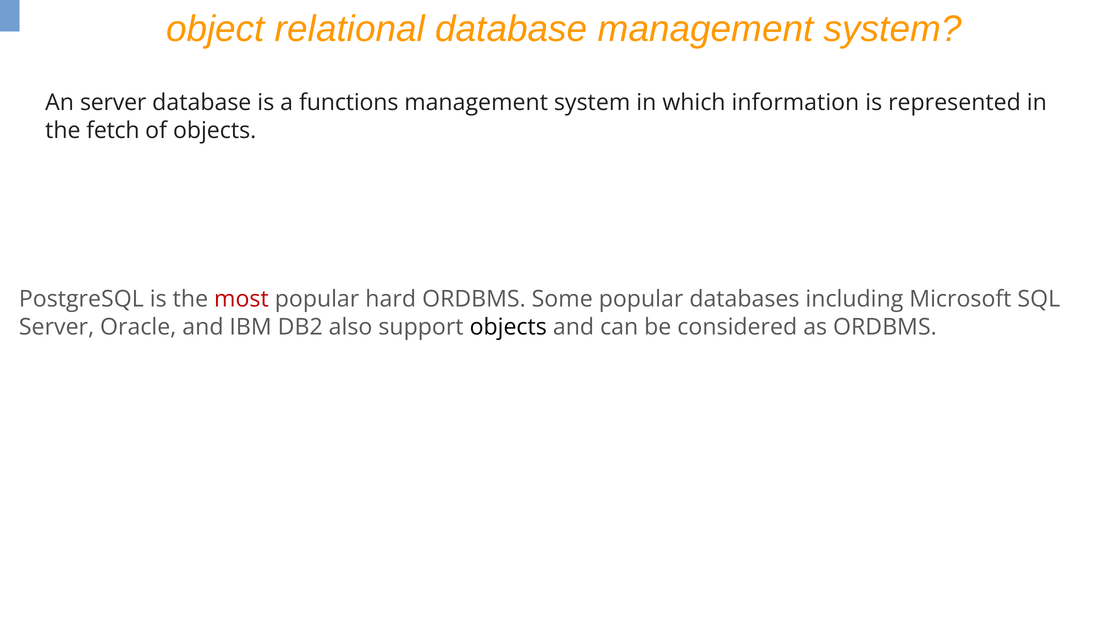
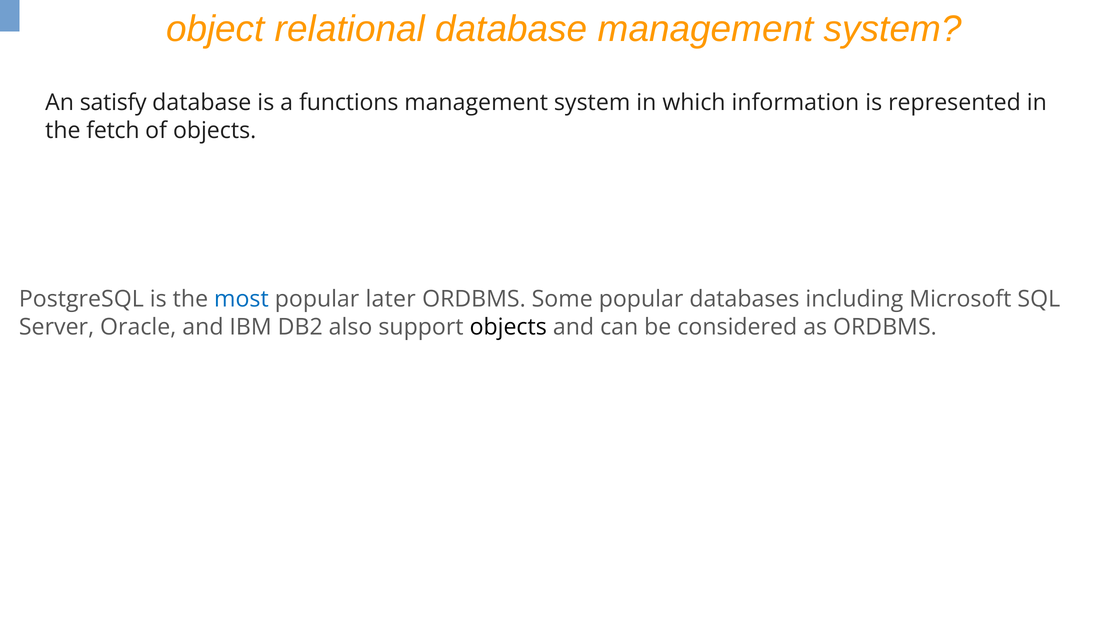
An server: server -> satisfy (113, 103)
most colour: red -> blue (241, 299)
hard: hard -> later (391, 299)
